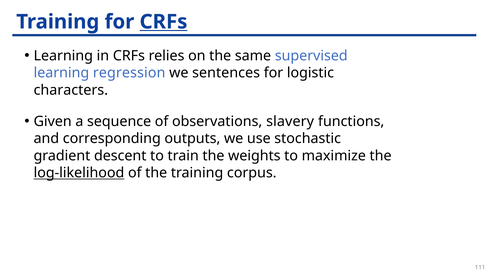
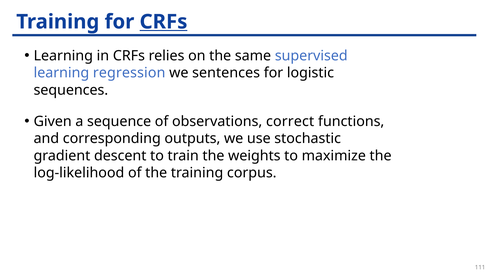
characters: characters -> sequences (71, 90)
slavery: slavery -> correct (290, 121)
log-likelihood underline: present -> none (79, 173)
